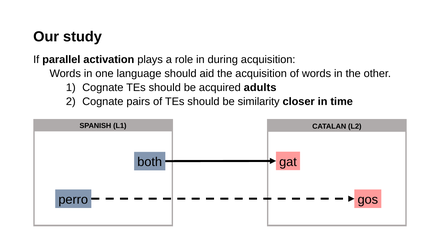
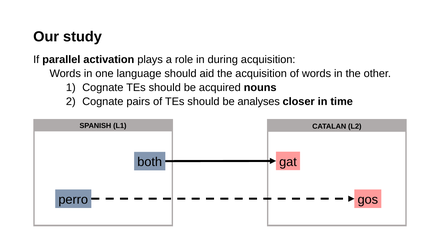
adults: adults -> nouns (260, 88)
similarity: similarity -> analyses (259, 102)
